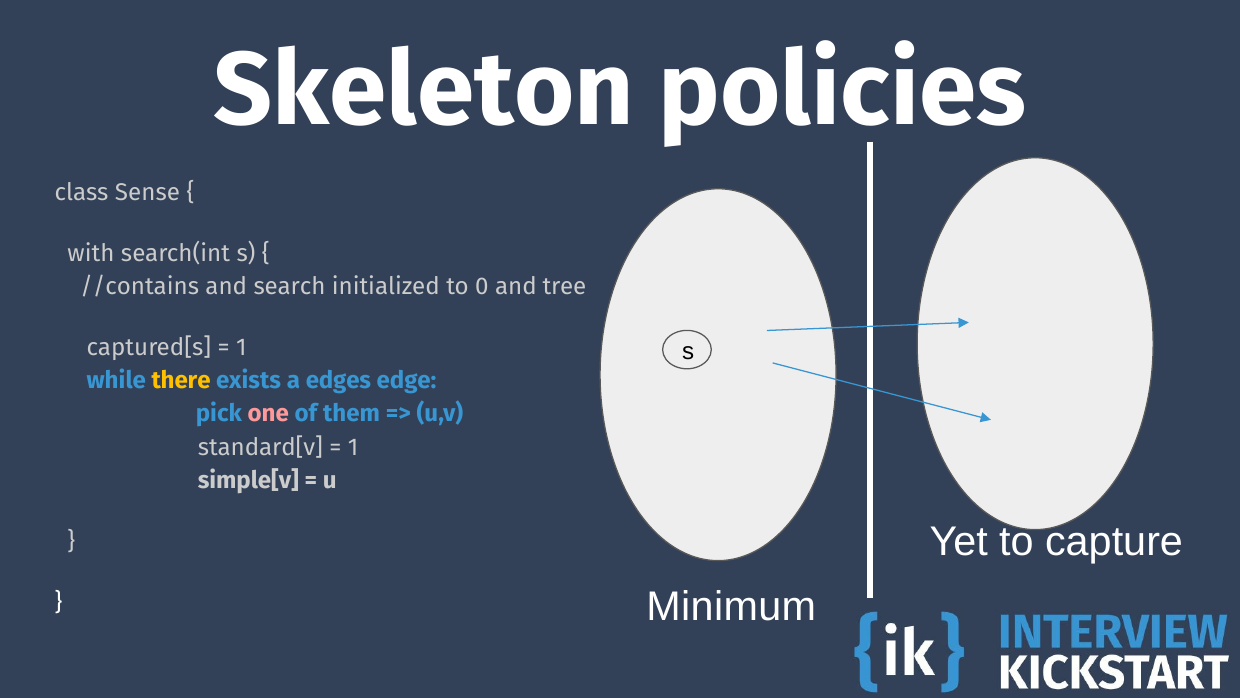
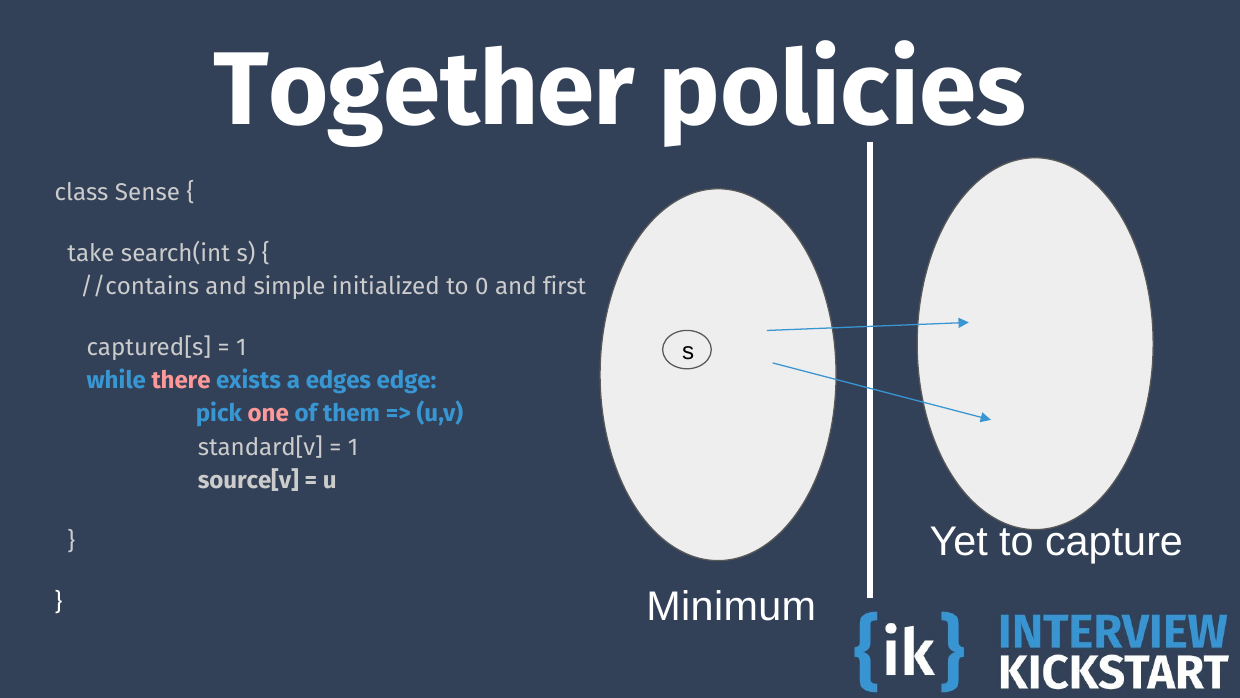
Skeleton: Skeleton -> Together (424, 91)
with: with -> take (91, 253)
search: search -> simple (290, 286)
tree: tree -> first (564, 286)
there colour: yellow -> pink (181, 380)
simple[v: simple[v -> source[v (248, 480)
